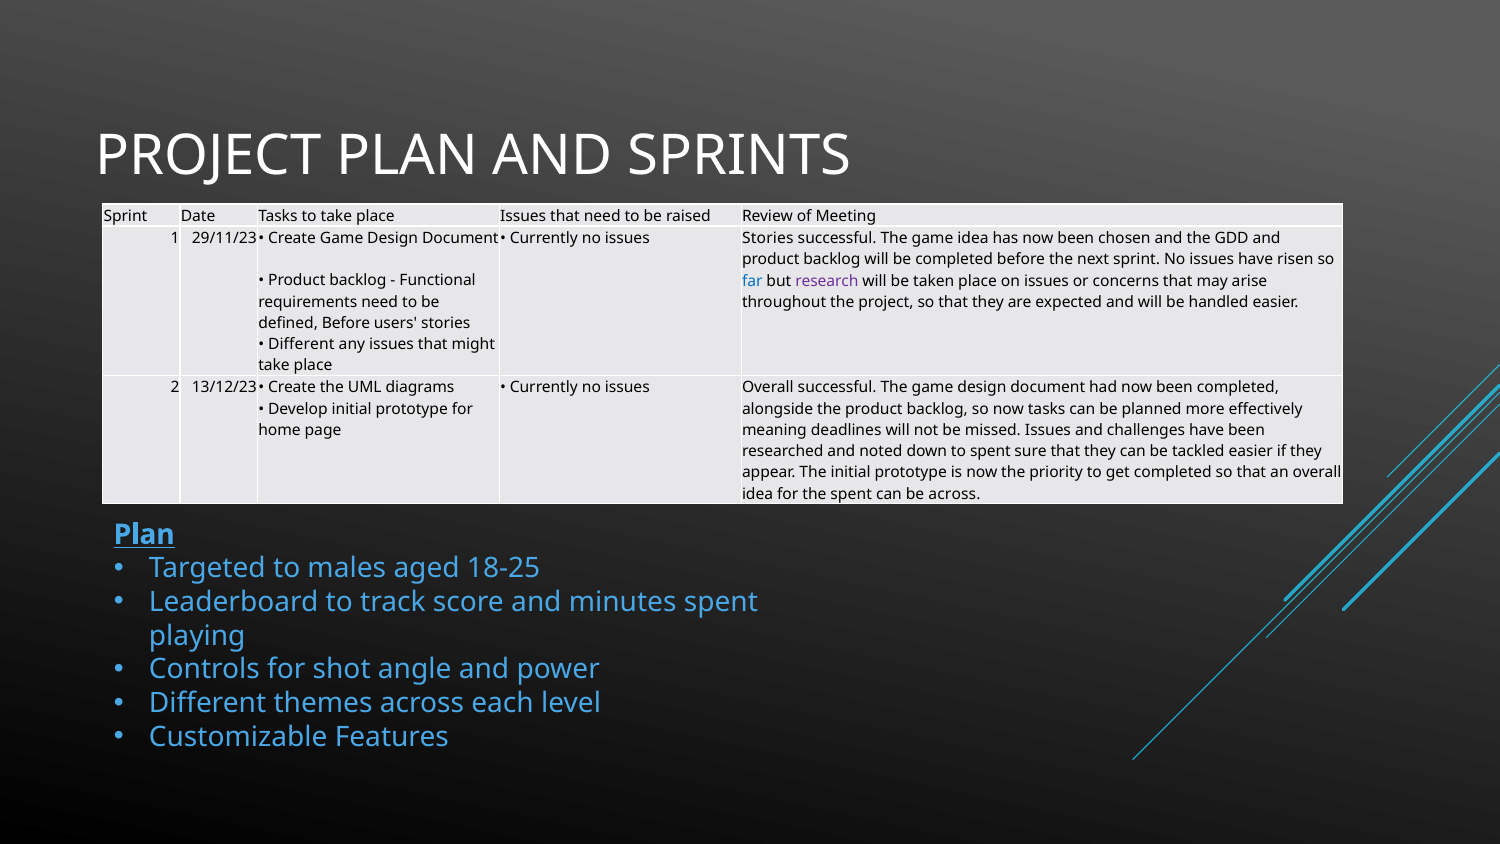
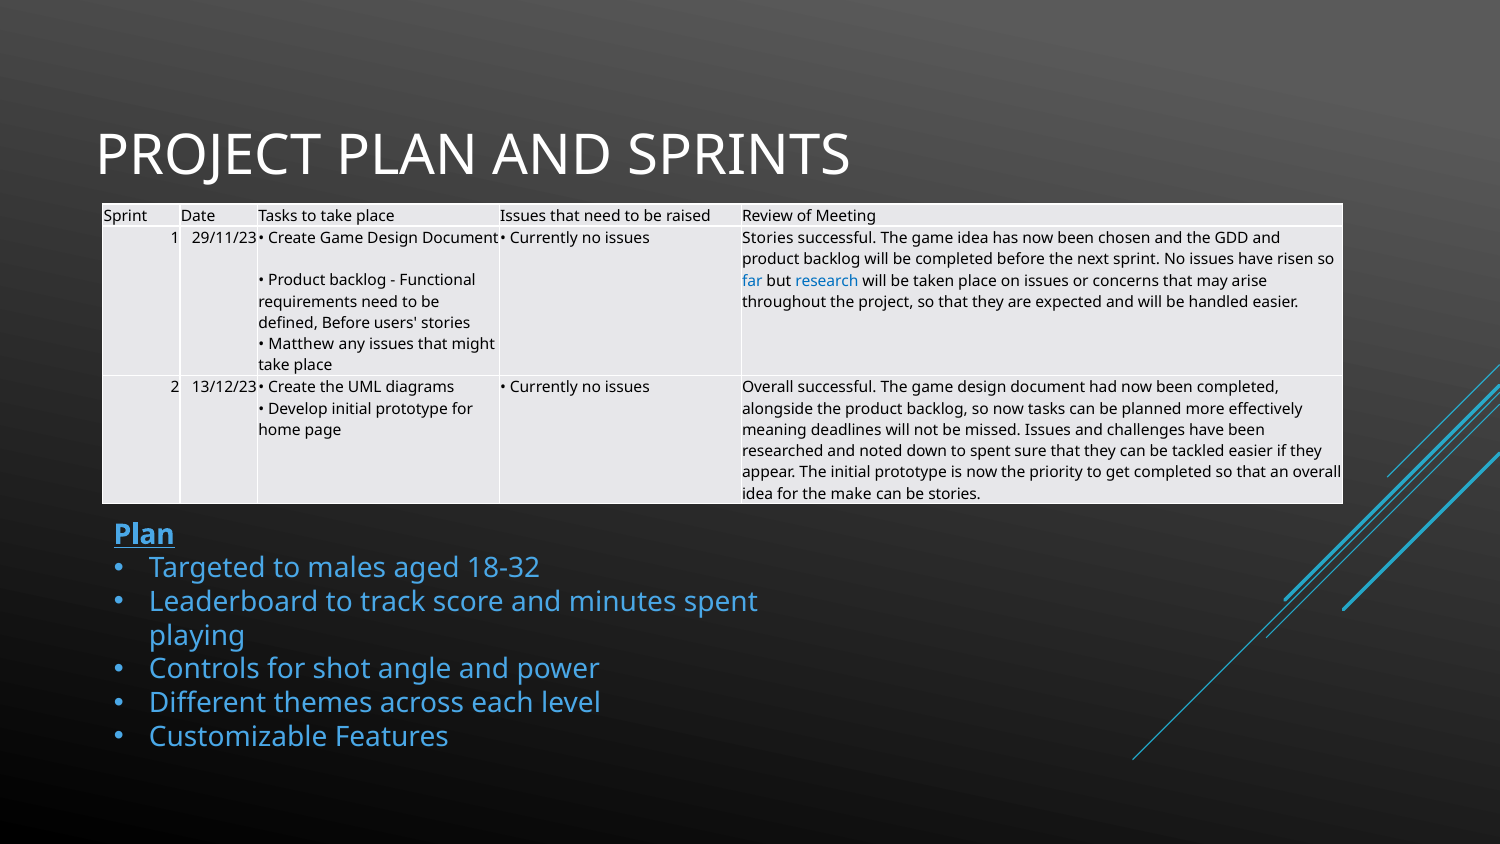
research colour: purple -> blue (827, 281)
Different: Different -> Matthew (301, 344)
the spent: spent -> make (851, 494)
be across: across -> stories (955, 494)
18-25: 18-25 -> 18-32 (504, 568)
